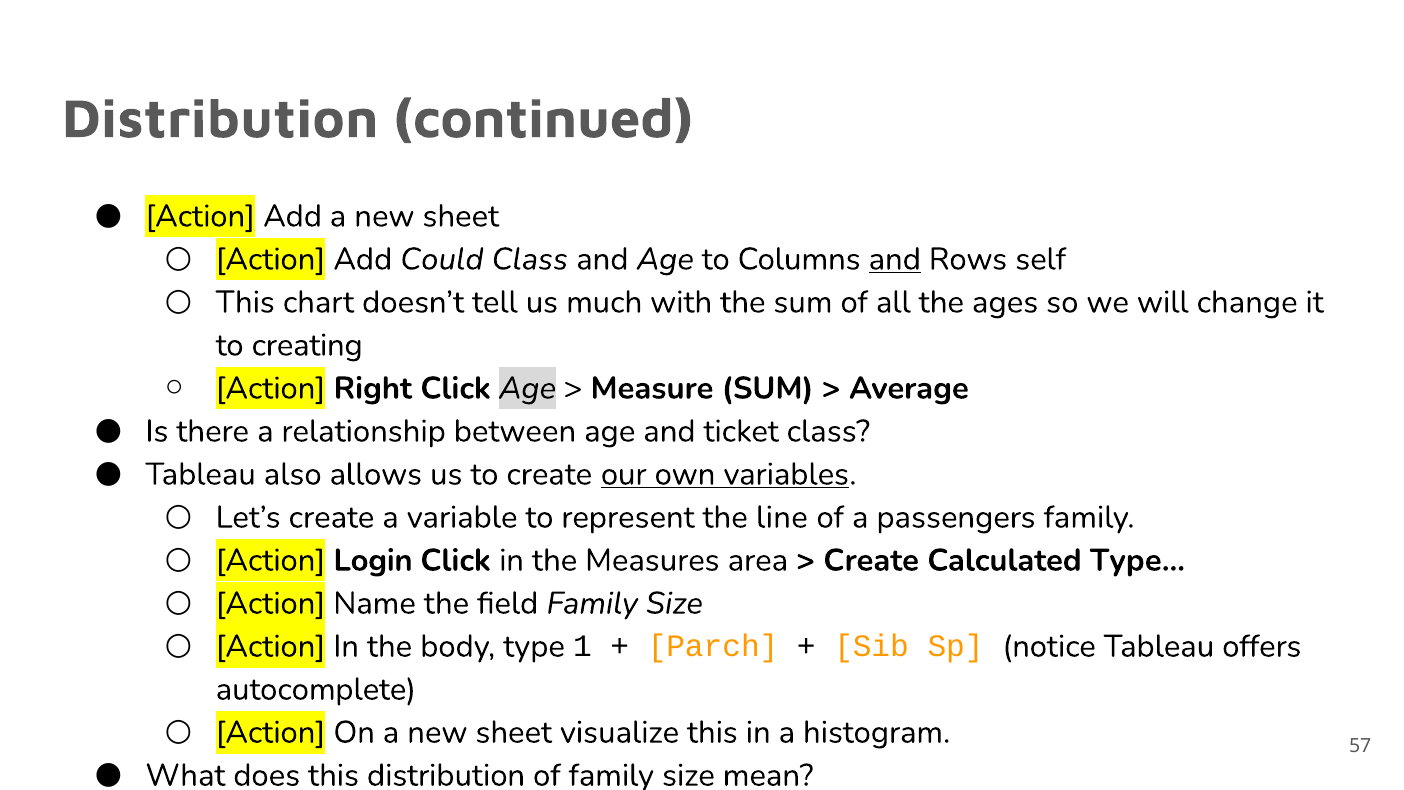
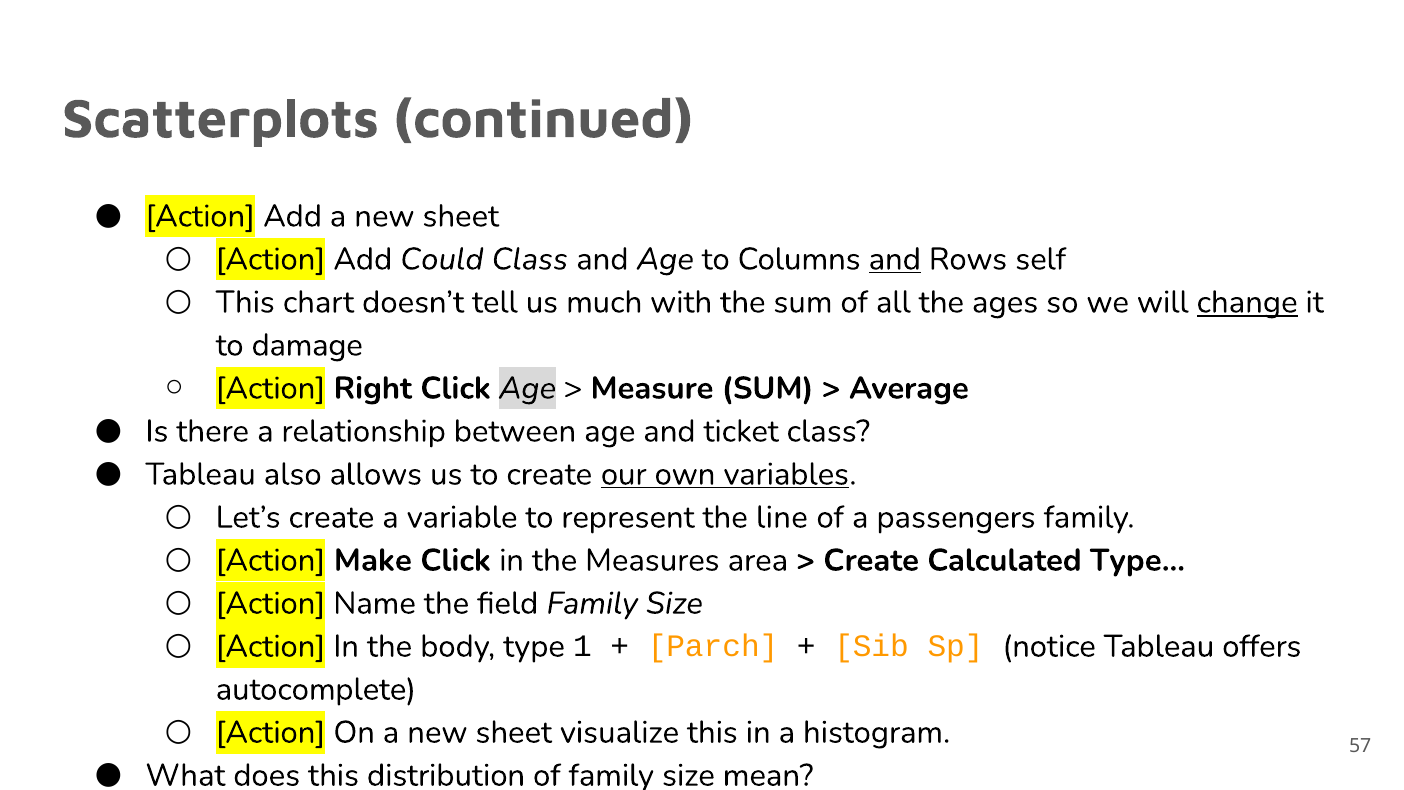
Distribution: Distribution -> Scatterplots (220, 119)
change underline: none -> present (1247, 302)
creating: creating -> damage (307, 345)
Login: Login -> Make (373, 560)
